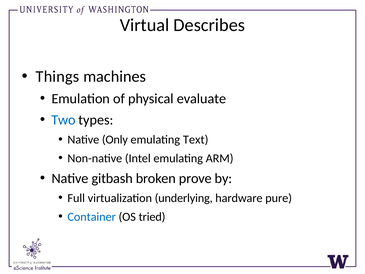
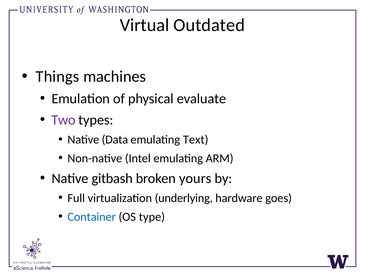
Describes: Describes -> Outdated (209, 25)
Two colour: blue -> purple (63, 120)
Only: Only -> Data (115, 140)
prove: prove -> yours (195, 178)
pure: pure -> goes (279, 198)
tried: tried -> type (152, 217)
